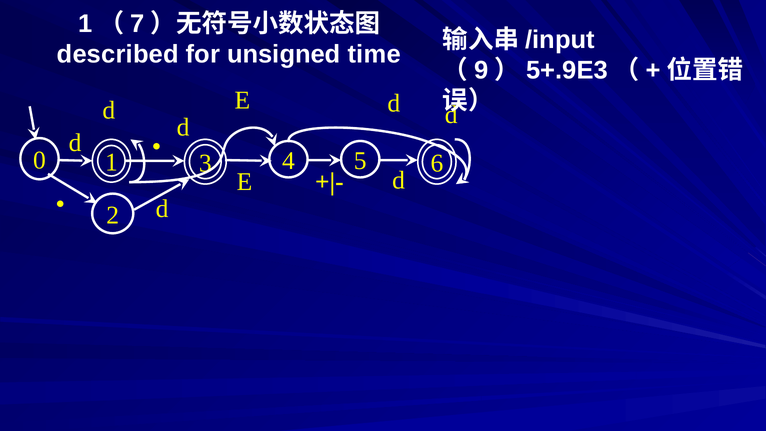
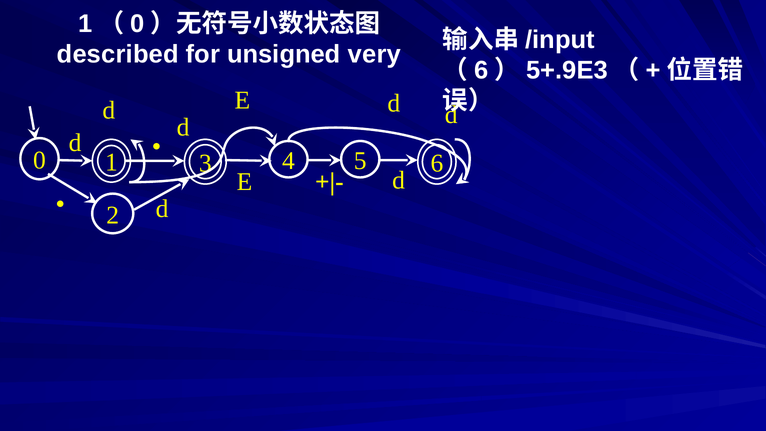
7: 7 -> 0 (137, 24)
time: time -> very (374, 54)
9: 9 -> 6 (481, 70)
